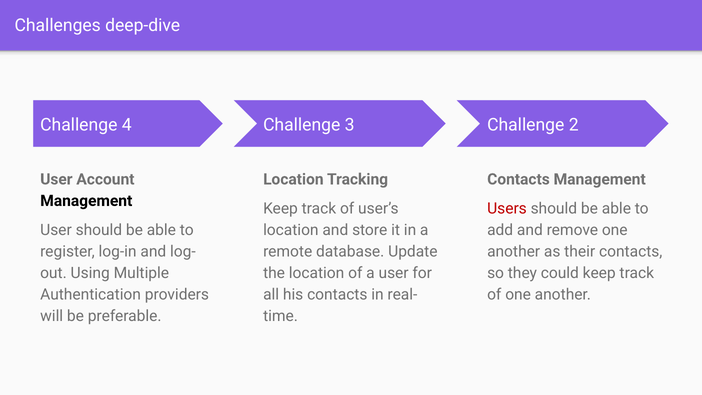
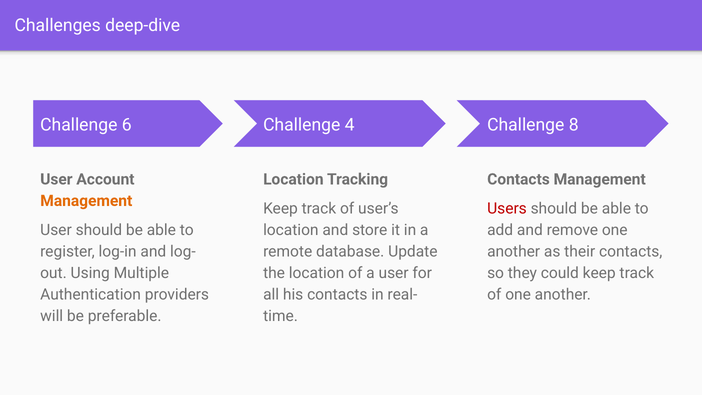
4: 4 -> 6 (127, 125)
3: 3 -> 4 (350, 125)
2: 2 -> 8 (574, 125)
Management colour: black -> orange (86, 201)
